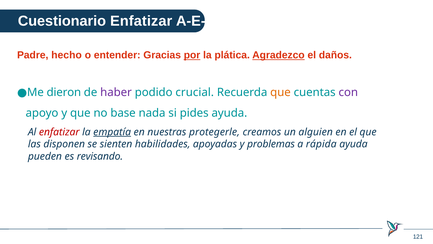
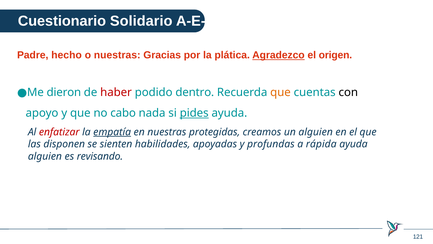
Cuestionario Enfatizar: Enfatizar -> Solidario (141, 21)
o entender: entender -> nuestras (117, 55)
por underline: present -> none (192, 55)
daños: daños -> origen (335, 55)
haber colour: purple -> red (116, 92)
crucial: crucial -> dentro (195, 92)
con colour: purple -> black (348, 92)
base: base -> cabo (123, 113)
pides underline: none -> present (194, 113)
protegerle: protegerle -> protegidas (215, 132)
problemas: problemas -> profundas (271, 144)
pueden: pueden -> alguien (45, 156)
